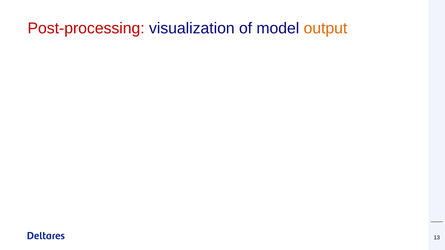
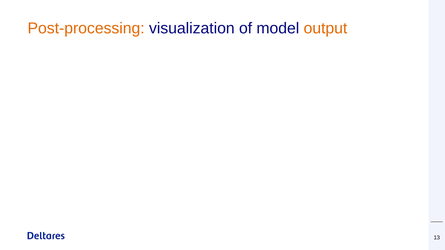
Post-processing colour: red -> orange (86, 28)
